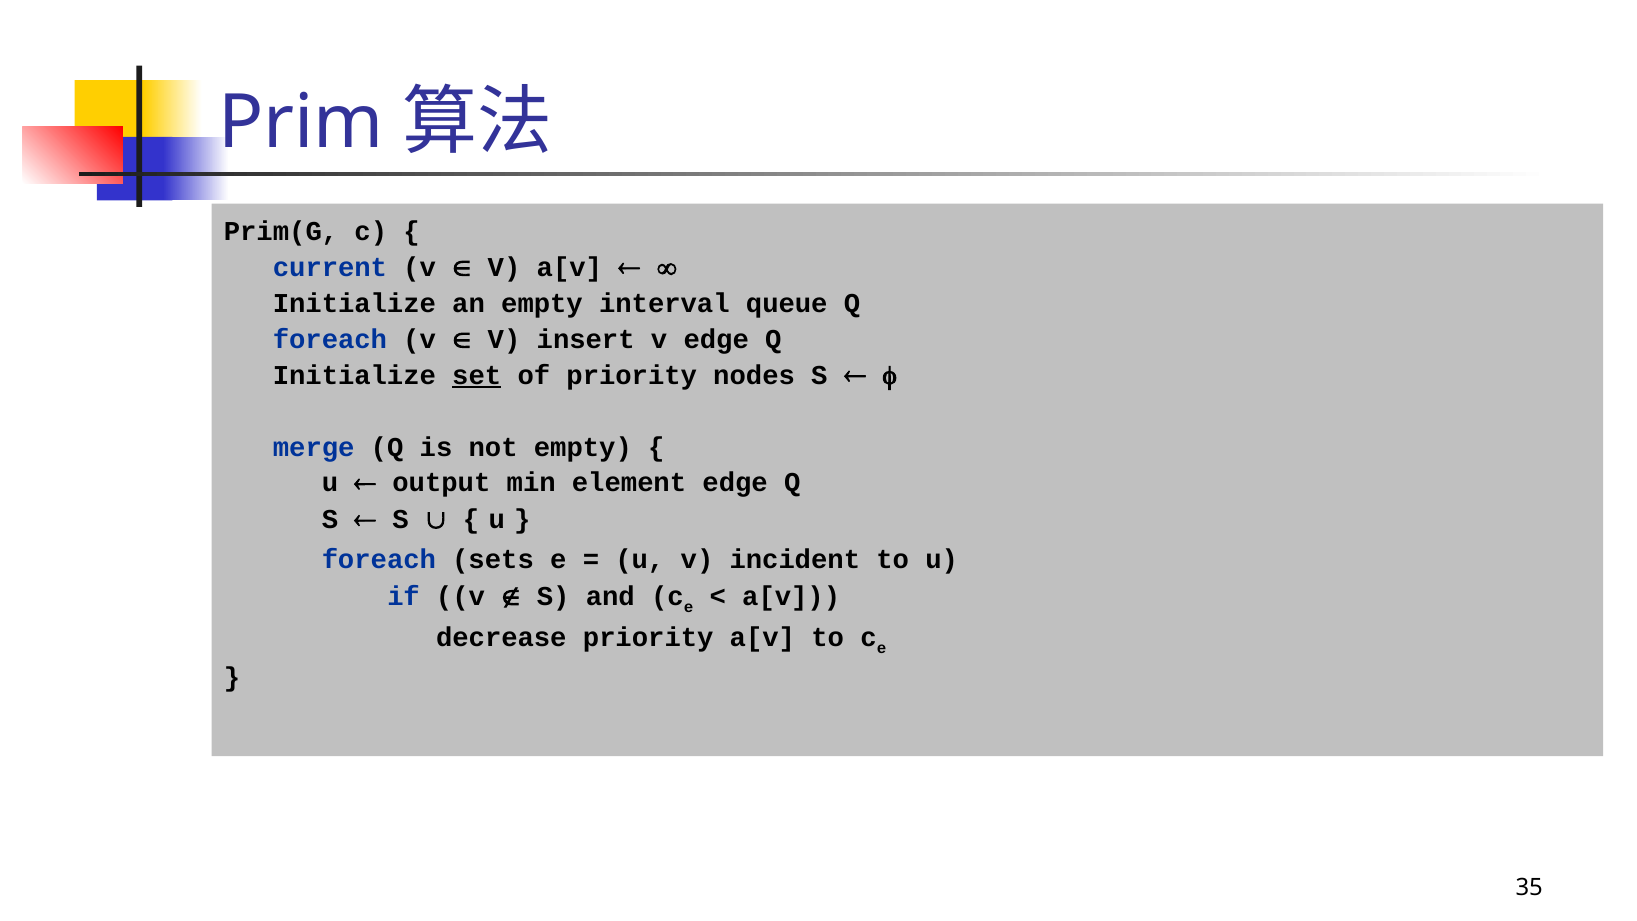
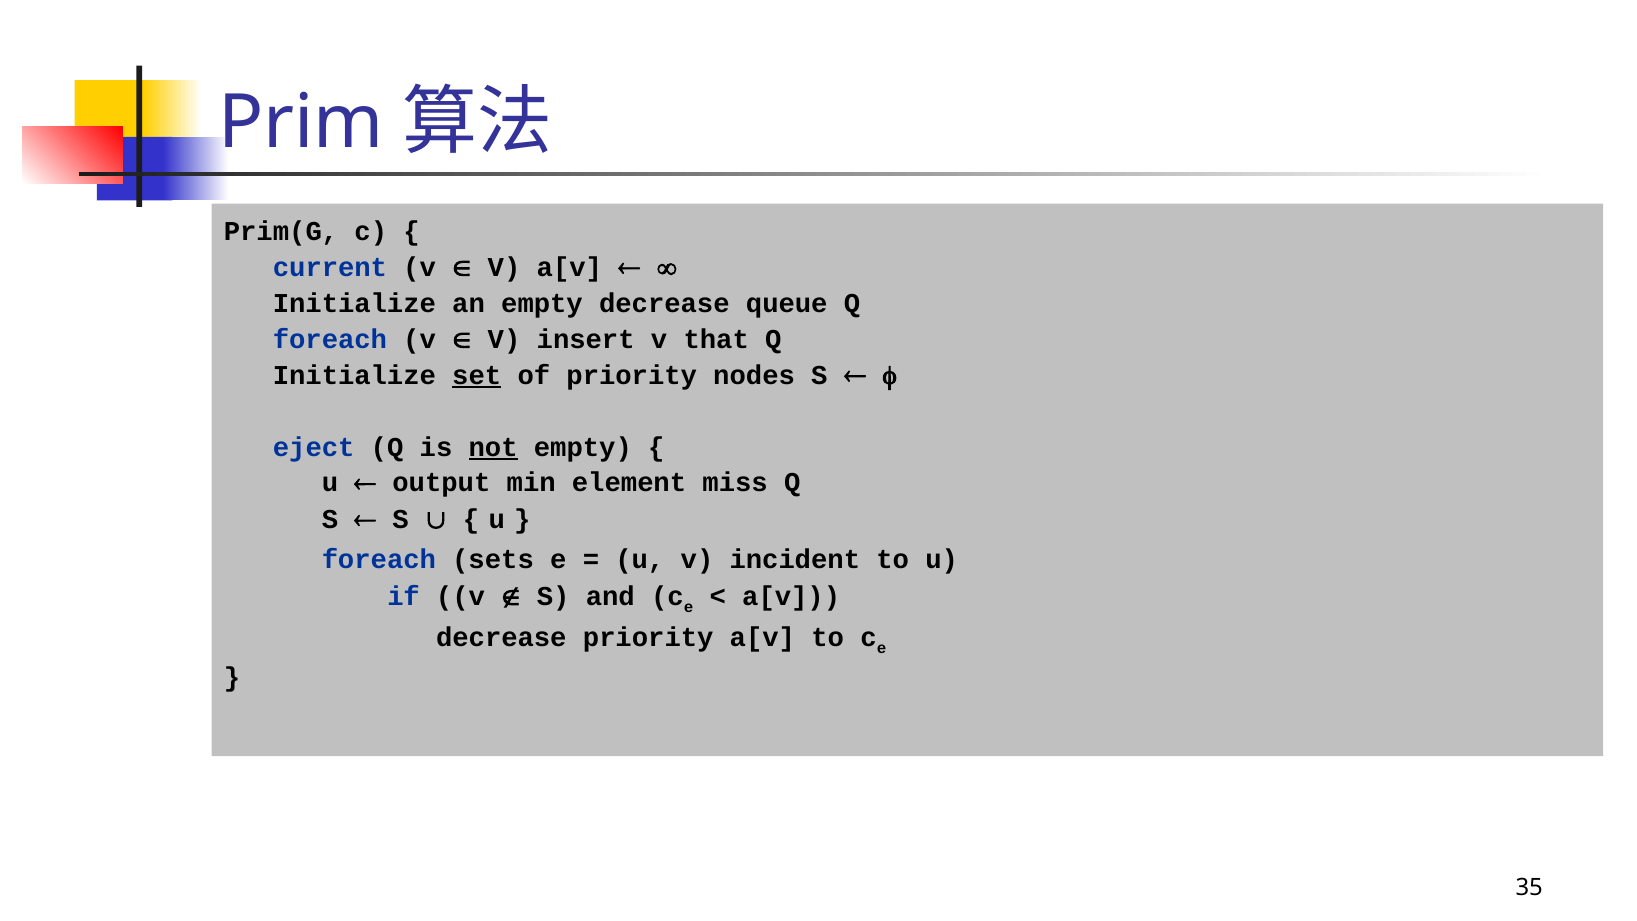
empty interval: interval -> decrease (664, 303)
v edge: edge -> that (716, 339)
merge: merge -> eject (314, 447)
not underline: none -> present (493, 447)
element edge: edge -> miss (735, 483)
